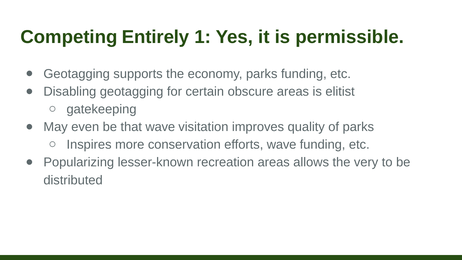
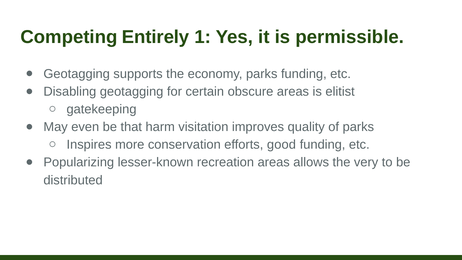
that wave: wave -> harm (160, 127)
efforts wave: wave -> good (281, 145)
